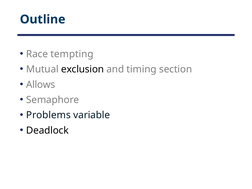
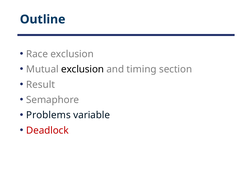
Race tempting: tempting -> exclusion (72, 54)
Allows: Allows -> Result (41, 85)
Deadlock colour: black -> red (47, 130)
